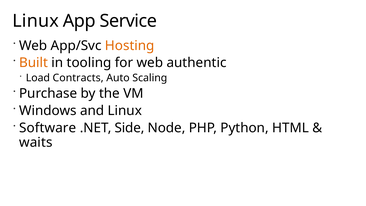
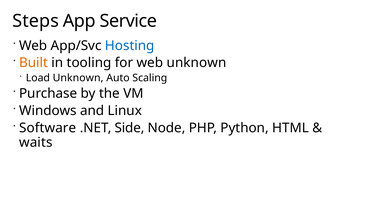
Linux: Linux -> Steps (36, 21)
Hosting colour: orange -> blue (130, 46)
web authentic: authentic -> unknown (196, 63)
Load Contracts: Contracts -> Unknown (78, 78)
